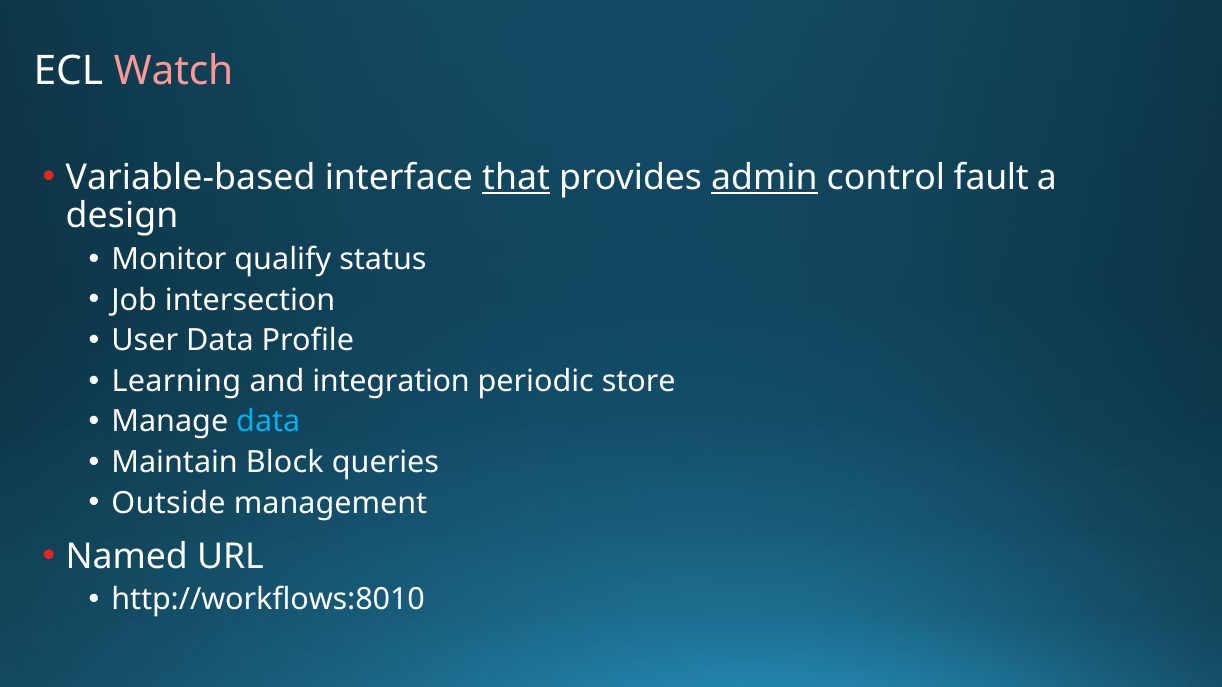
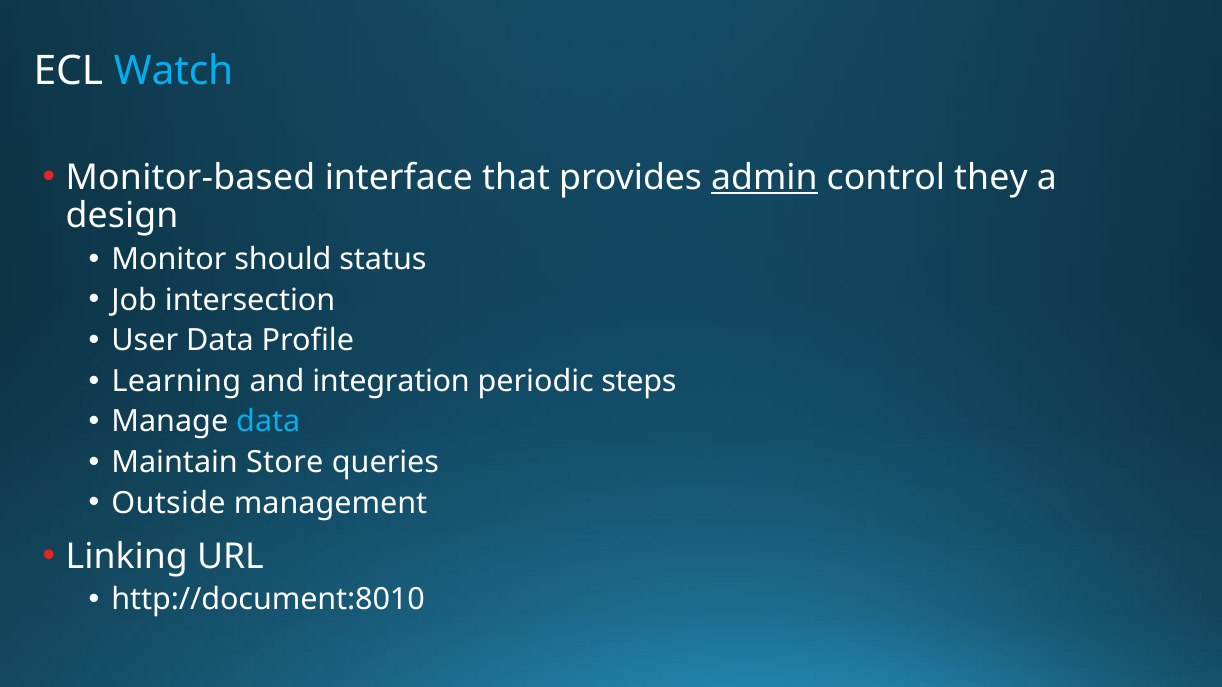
Watch colour: pink -> light blue (174, 71)
Variable-based: Variable-based -> Monitor-based (190, 178)
that underline: present -> none (516, 178)
fault: fault -> they (991, 178)
qualify: qualify -> should (283, 259)
store: store -> steps (639, 381)
Block: Block -> Store (285, 463)
Named: Named -> Linking (127, 557)
http://workflows:8010: http://workflows:8010 -> http://document:8010 (268, 600)
